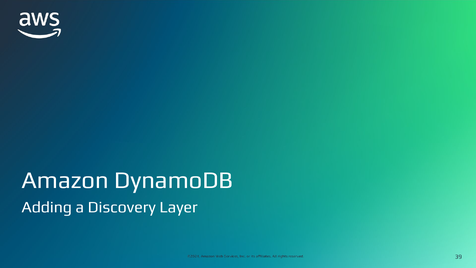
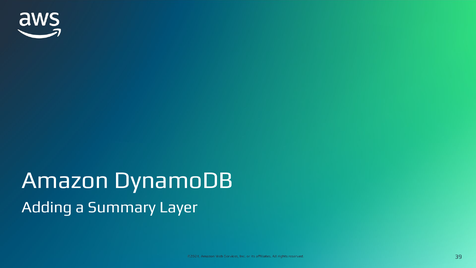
Discovery: Discovery -> Summary (122, 207)
